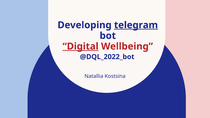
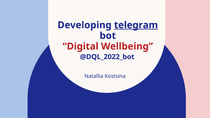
Digital underline: present -> none (81, 46)
